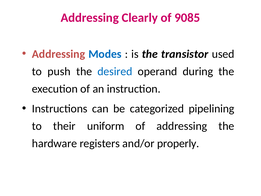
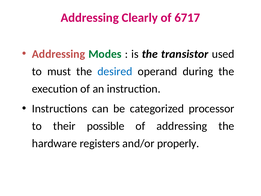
9085: 9085 -> 6717 (187, 18)
Modes colour: blue -> green (105, 54)
push: push -> must (59, 71)
pipelining: pipelining -> processor (211, 108)
uniform: uniform -> possible (106, 126)
